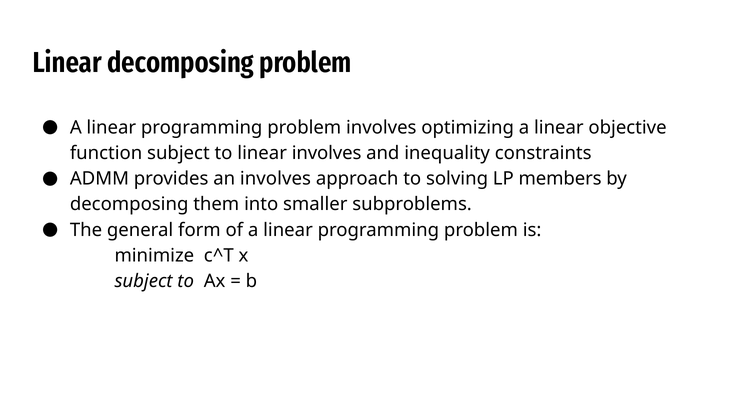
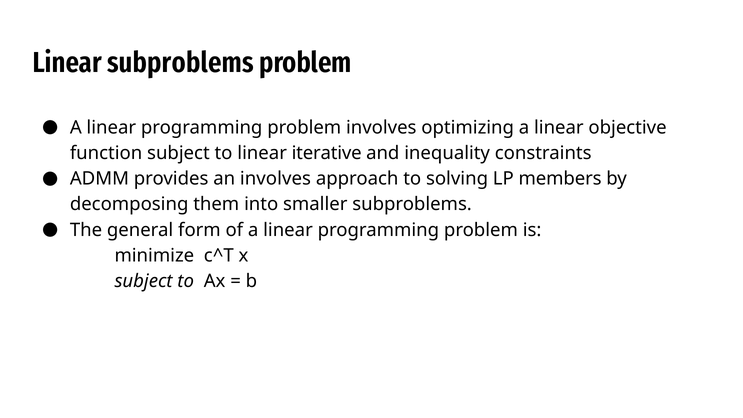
Linear decomposing: decomposing -> subproblems (180, 63)
linear involves: involves -> iterative (327, 153)
